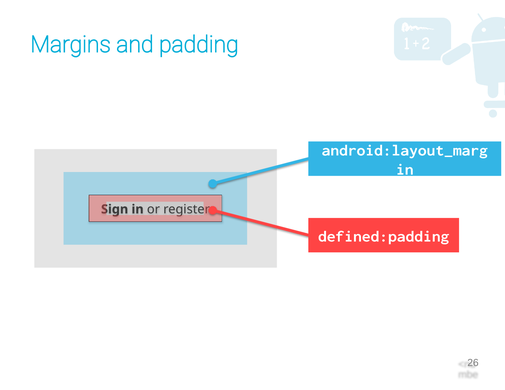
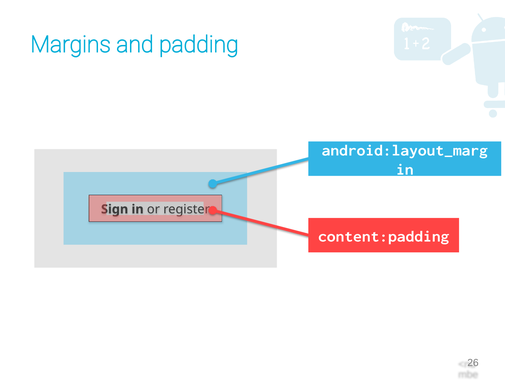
defined:padding: defined:padding -> content:padding (384, 236)
